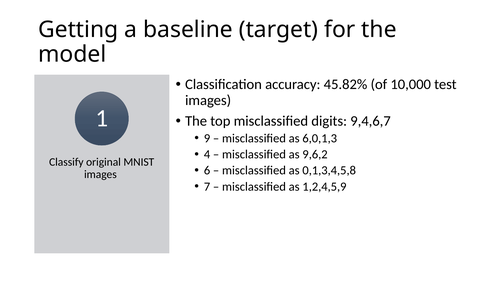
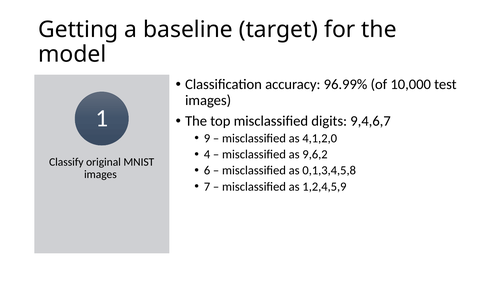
45.82%: 45.82% -> 96.99% (346, 85)
6,0,1,3: 6,0,1,3 -> 4,1,2,0 (320, 138)
